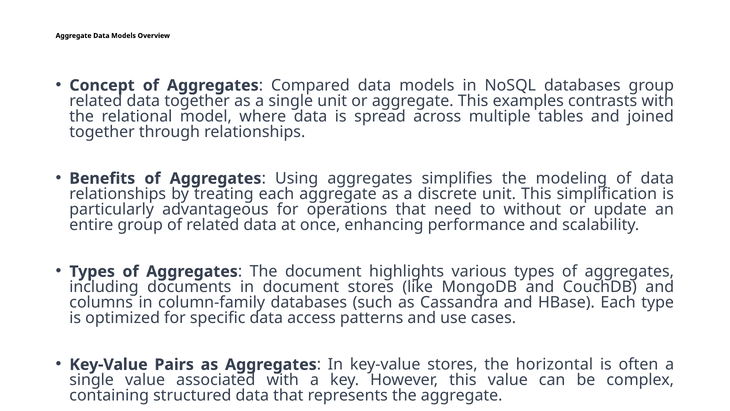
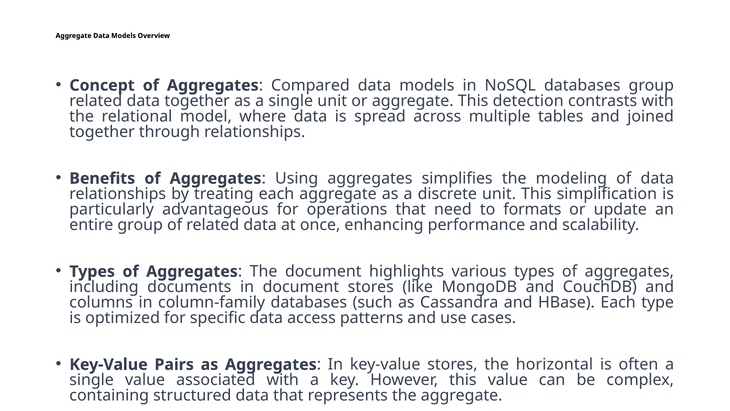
examples: examples -> detection (528, 101)
without: without -> formats (532, 209)
